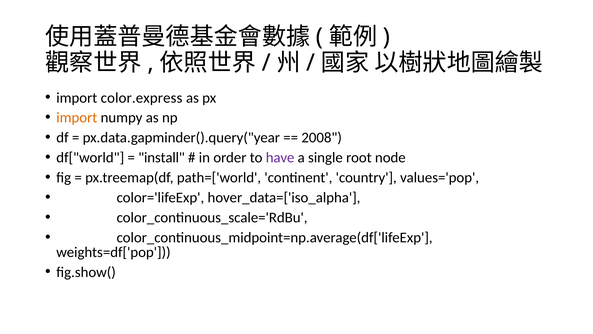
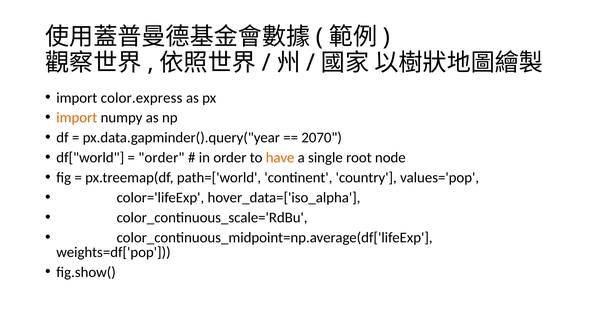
2008: 2008 -> 2070 (322, 138)
install: install -> order (161, 158)
have colour: purple -> orange (280, 158)
